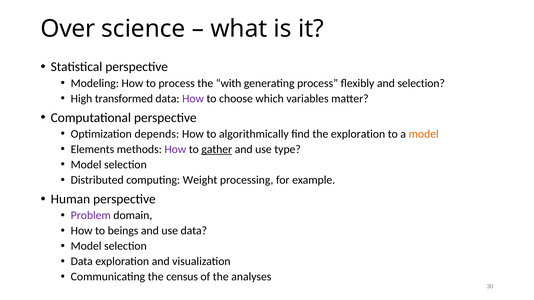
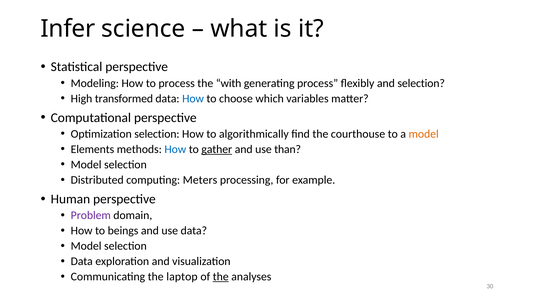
Over: Over -> Infer (68, 29)
How colour: purple -> blue (193, 99)
Optimization depends: depends -> selection (157, 134)
the exploration: exploration -> courthouse (358, 134)
How colour: purple -> blue (175, 149)
type: type -> than (288, 149)
Weight: Weight -> Meters (200, 180)
census: census -> laptop (182, 277)
the underline: none -> present (221, 277)
